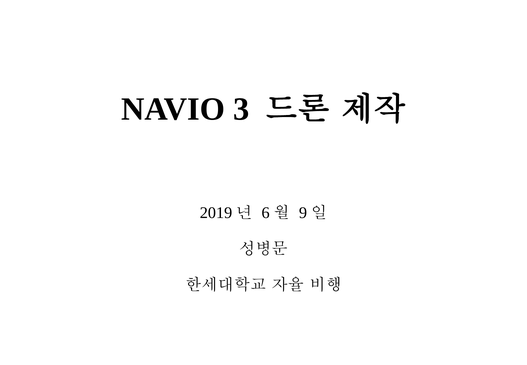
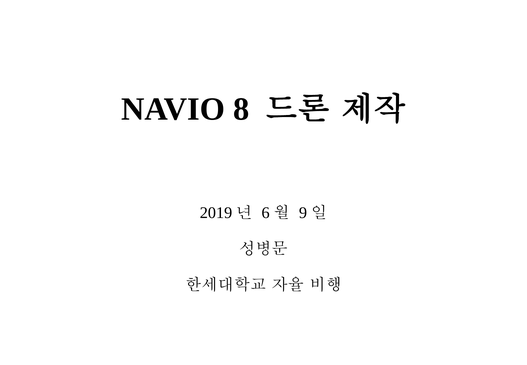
3: 3 -> 8 (241, 109)
